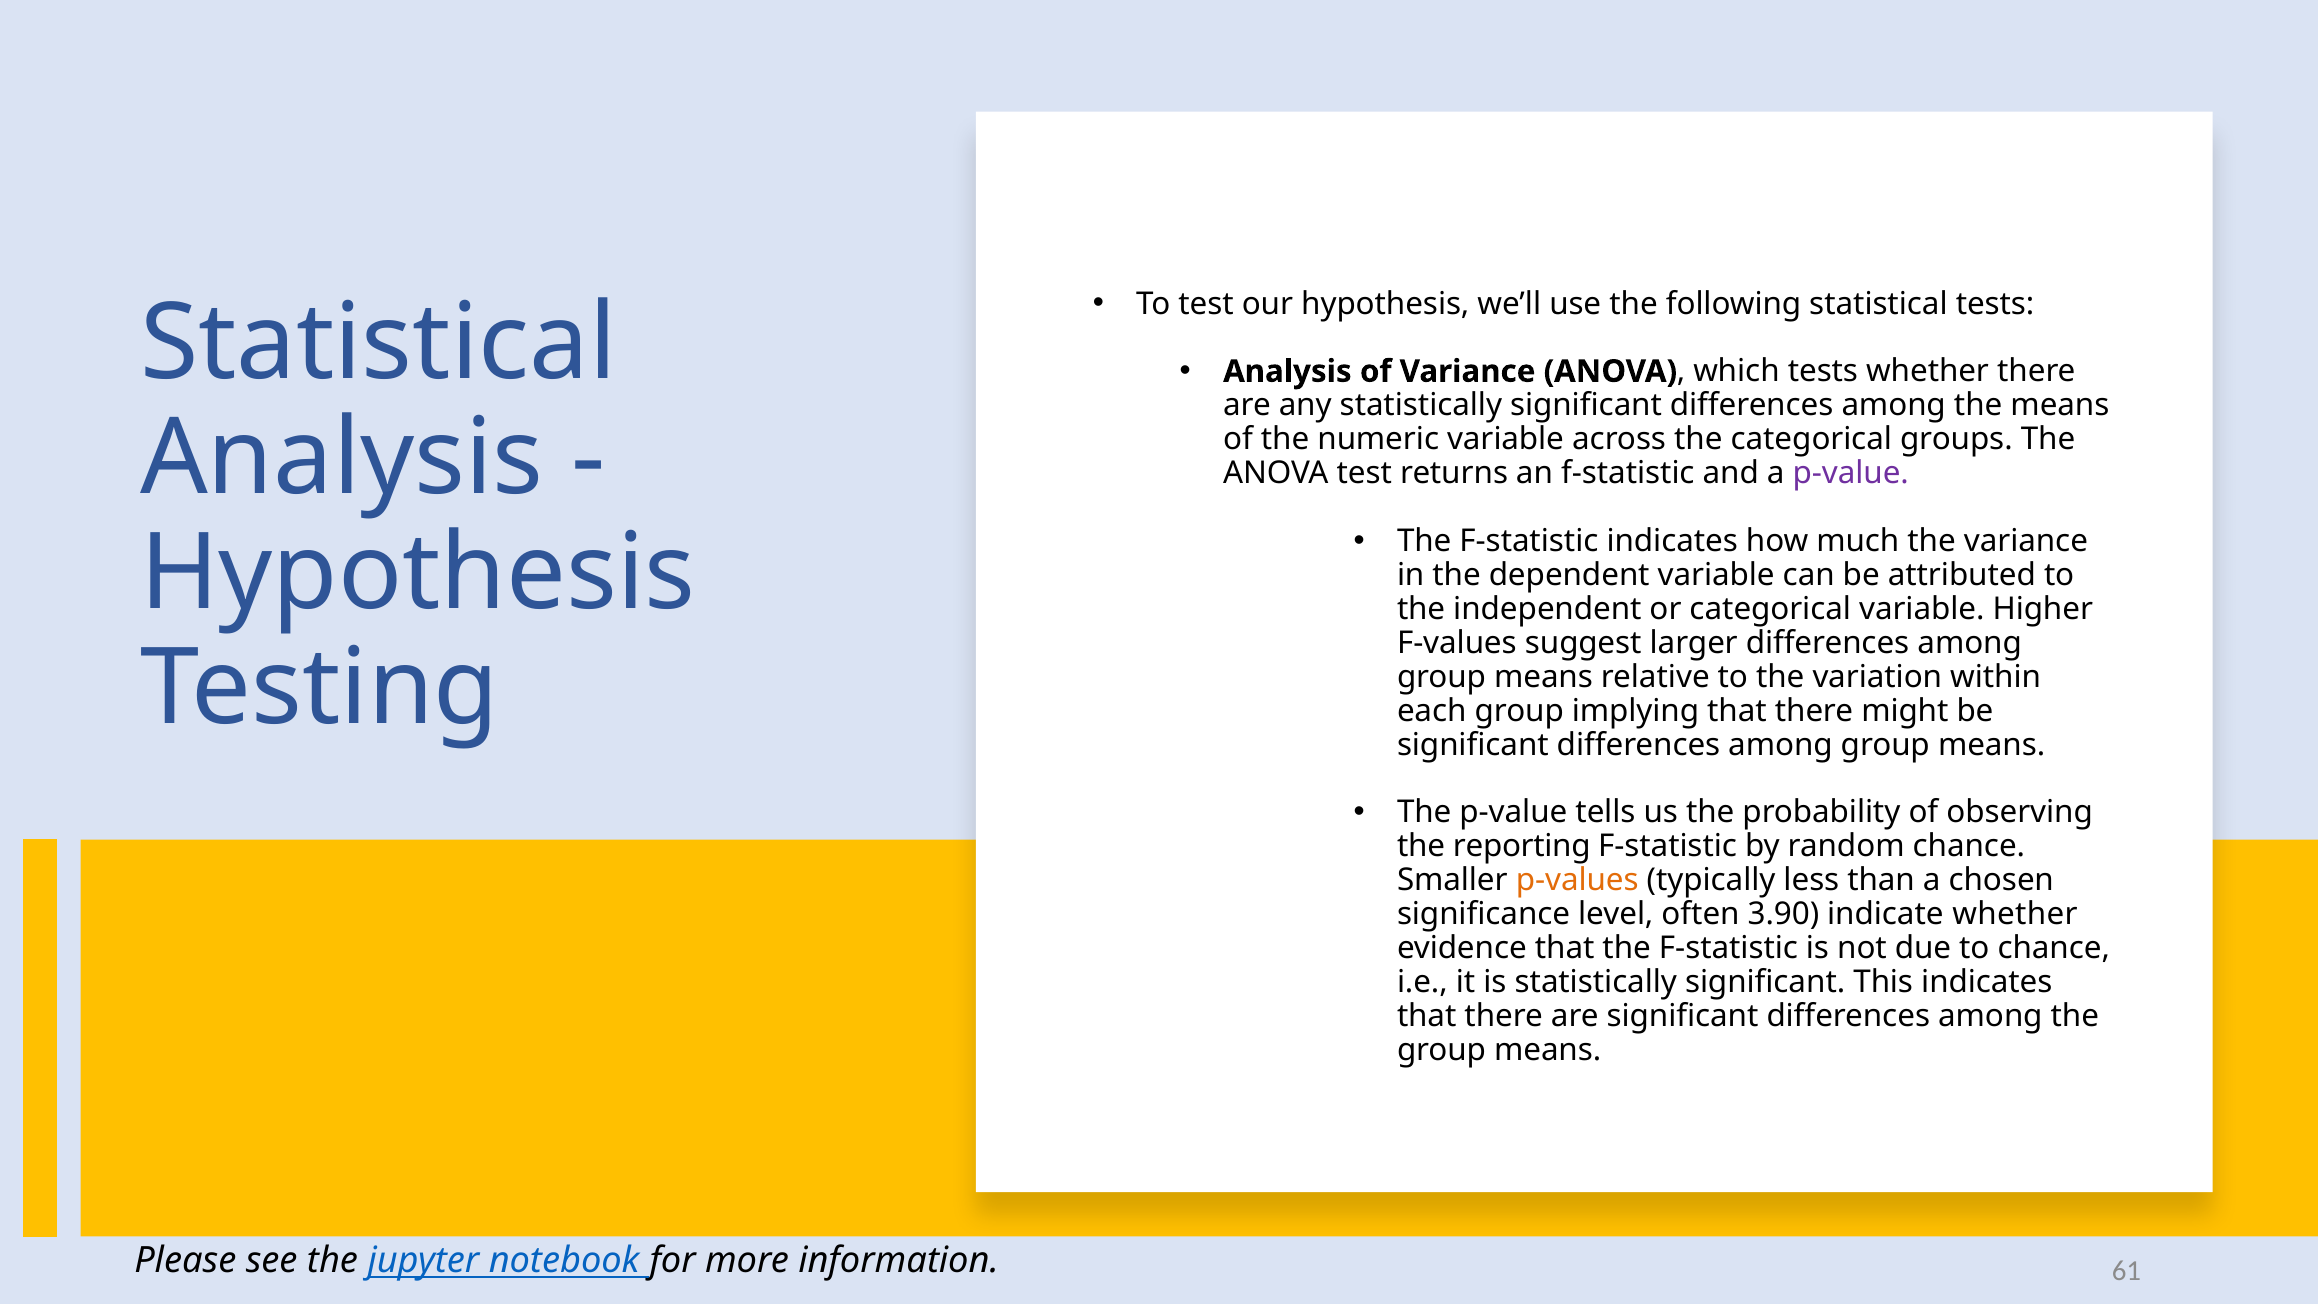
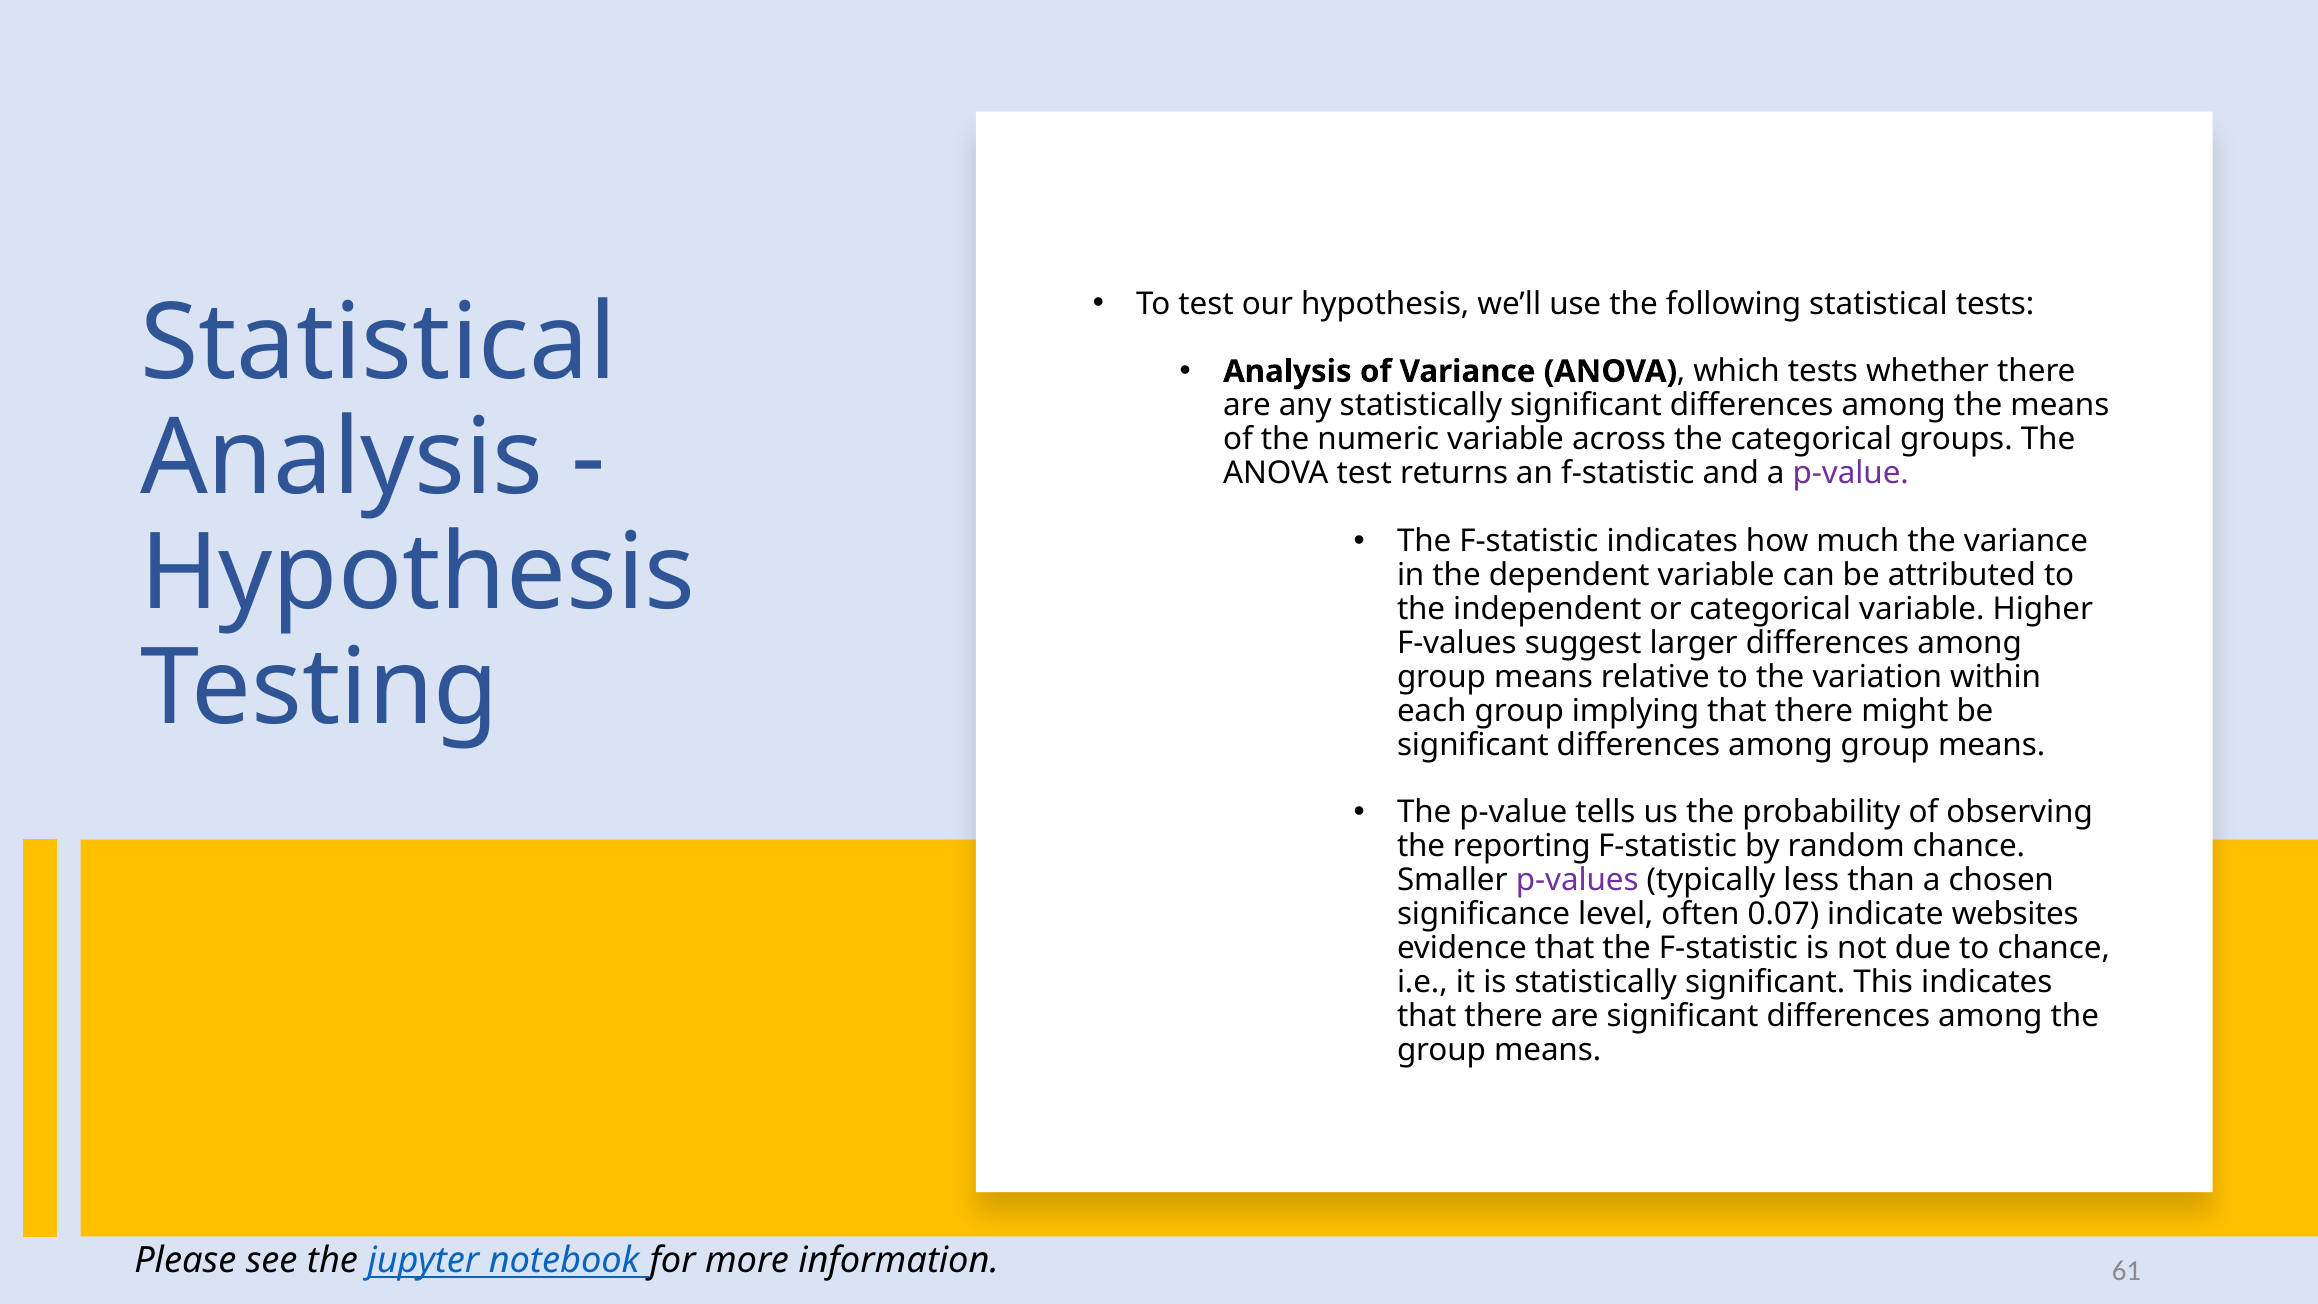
p-values colour: orange -> purple (1577, 880)
3.90: 3.90 -> 0.07 (1783, 914)
indicate whether: whether -> websites (2015, 914)
